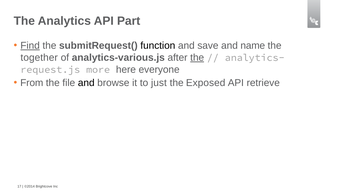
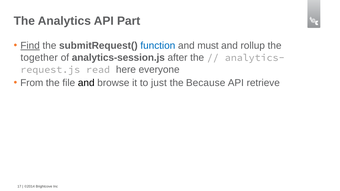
function colour: black -> blue (158, 46)
save: save -> must (208, 46)
name: name -> rollup (253, 46)
analytics-various.js: analytics-various.js -> analytics-session.js (118, 58)
the underline: present -> none (197, 58)
more: more -> read (98, 70)
Exposed: Exposed -> Because (206, 83)
